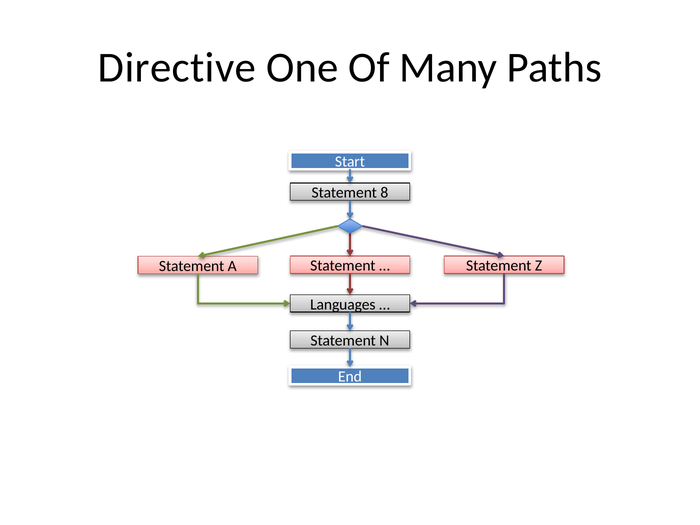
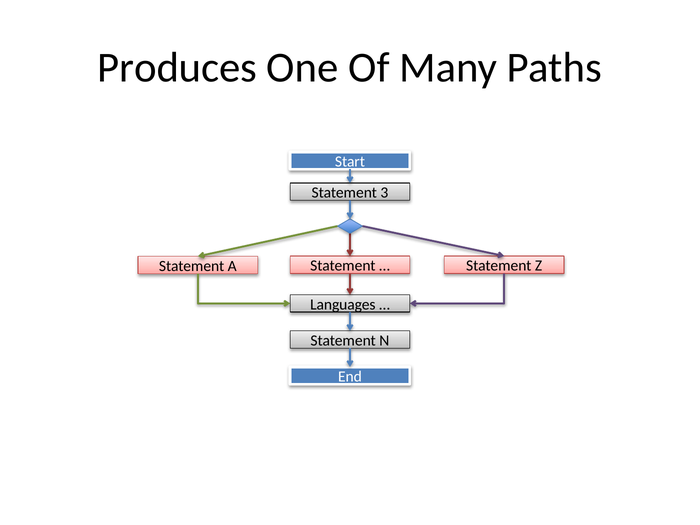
Directive: Directive -> Produces (177, 68)
8: 8 -> 3 (384, 193)
